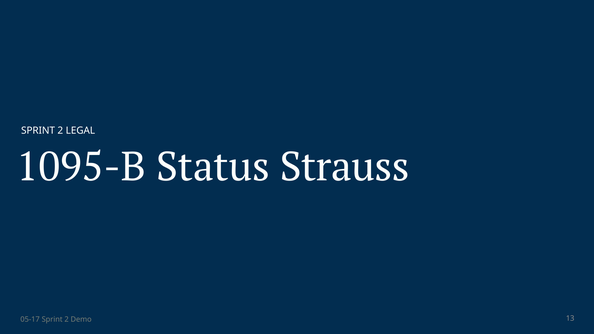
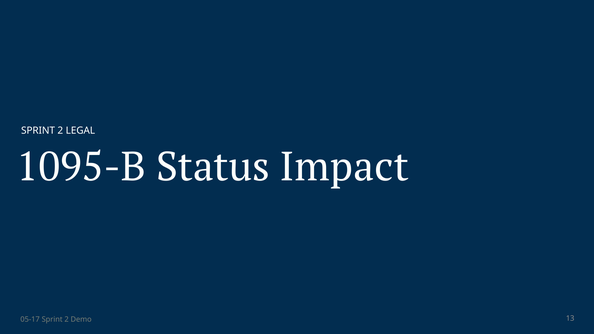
Strauss: Strauss -> Impact (344, 167)
